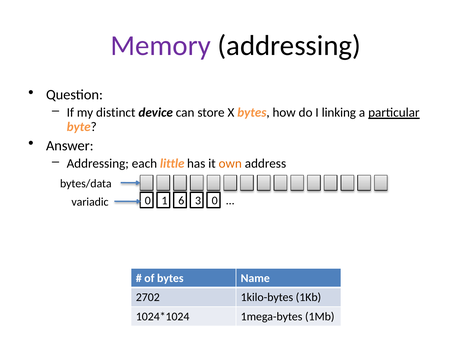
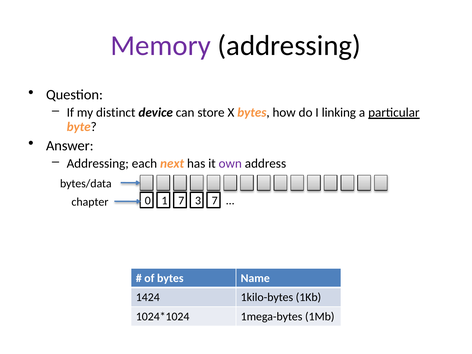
little: little -> next (172, 164)
own colour: orange -> purple (230, 164)
1 6: 6 -> 7 (181, 201)
3 0: 0 -> 7 (215, 201)
variadic: variadic -> chapter (90, 202)
2702: 2702 -> 1424 (148, 297)
